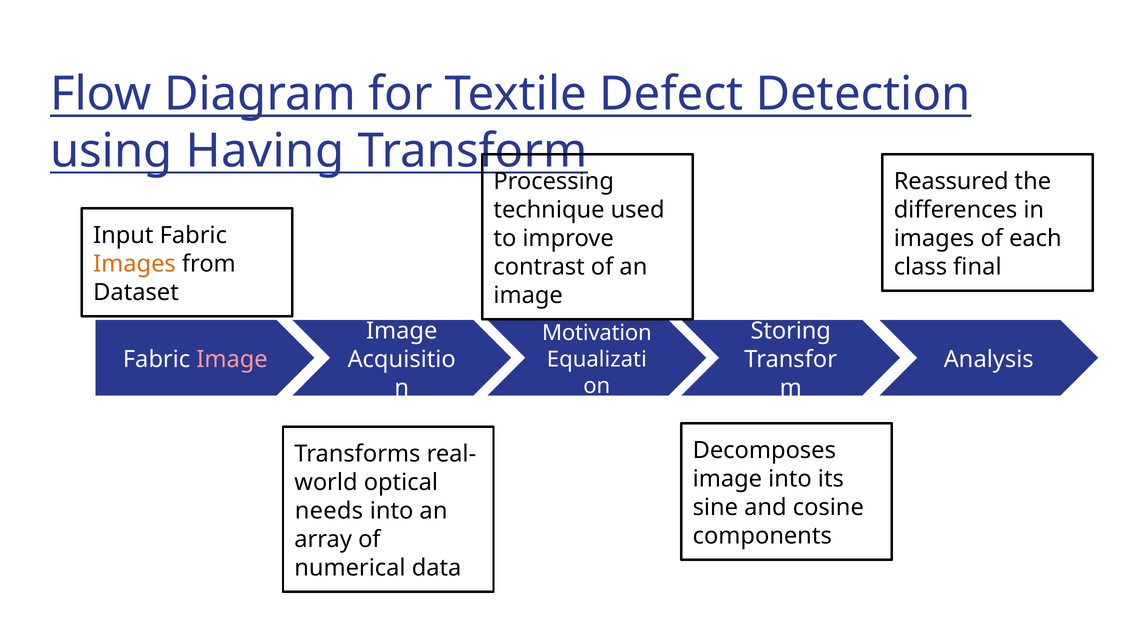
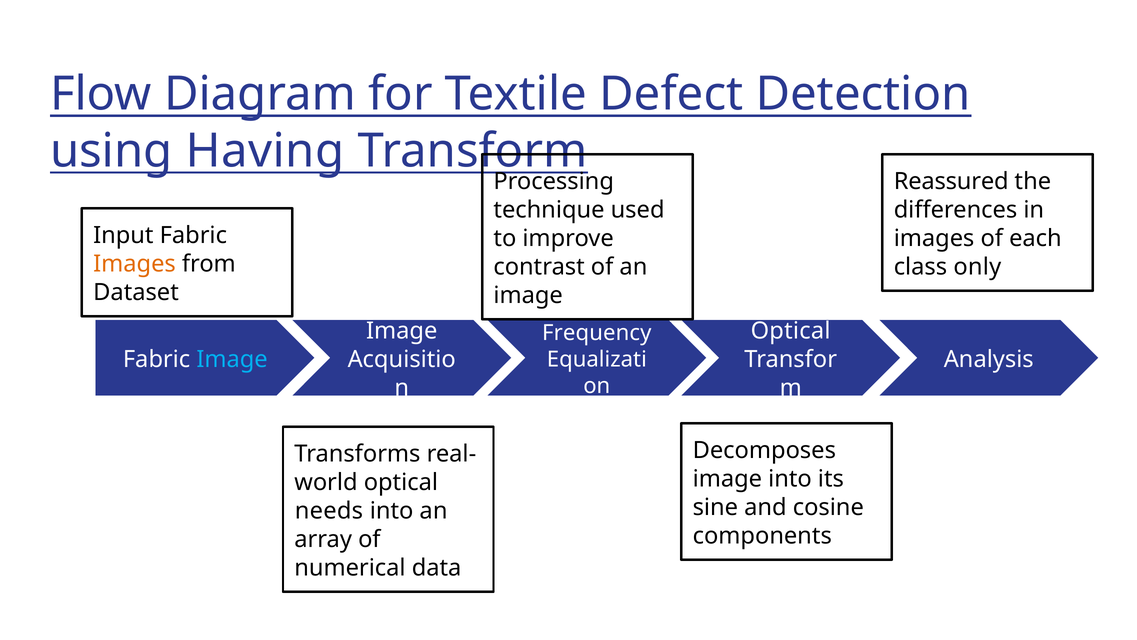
final: final -> only (977, 267)
Storing: Storing -> Optical (791, 331)
Motivation: Motivation -> Frequency (597, 333)
Image colour: pink -> light blue (232, 359)
